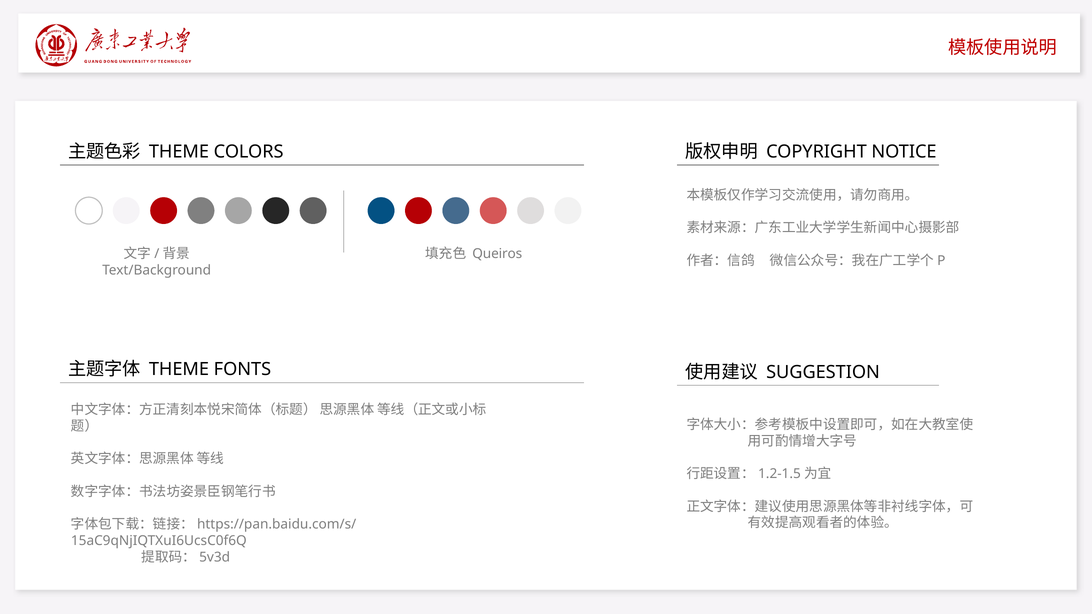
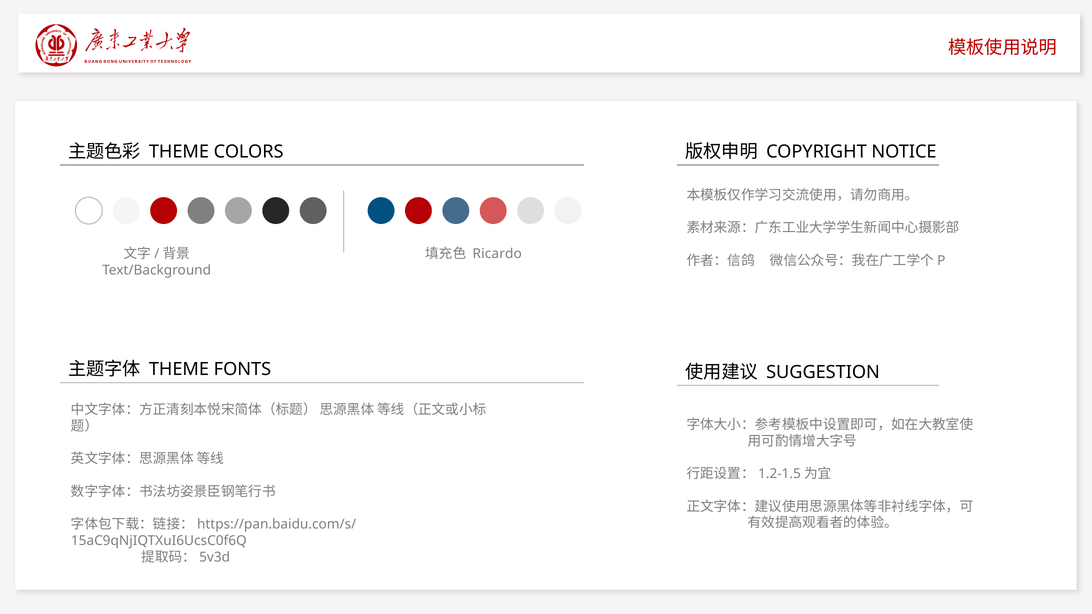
Queiros: Queiros -> Ricardo (497, 254)
